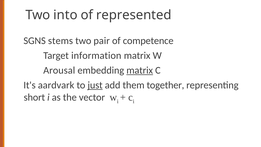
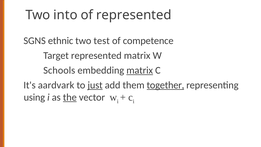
stems: stems -> ethnic (61, 41)
pair: pair -> test (102, 41)
Target information: information -> represented (96, 55)
Arousal: Arousal -> Schools (59, 70)
together underline: none -> present (165, 85)
short: short -> using (34, 97)
the underline: none -> present (70, 97)
